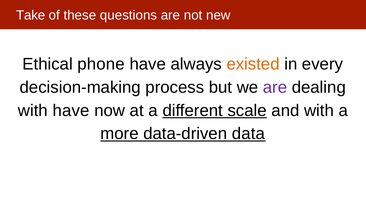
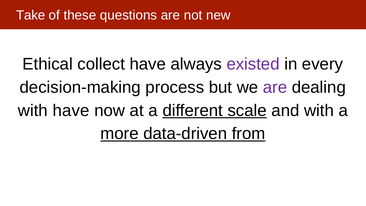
phone: phone -> collect (101, 64)
existed colour: orange -> purple (253, 64)
data: data -> from (249, 134)
